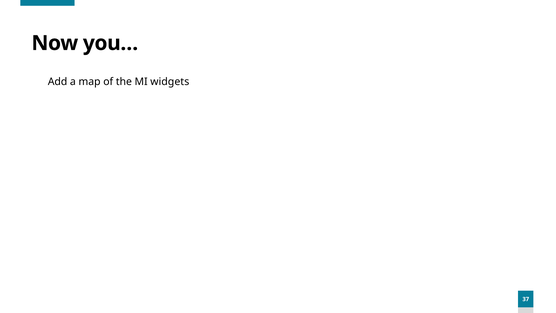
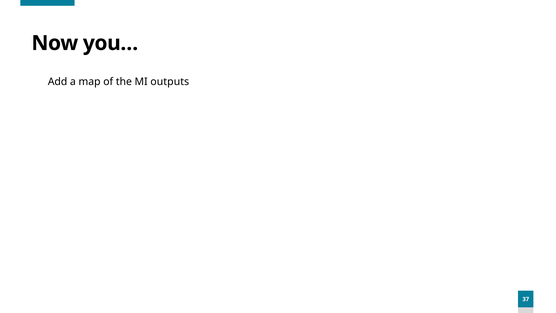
widgets: widgets -> outputs (170, 82)
